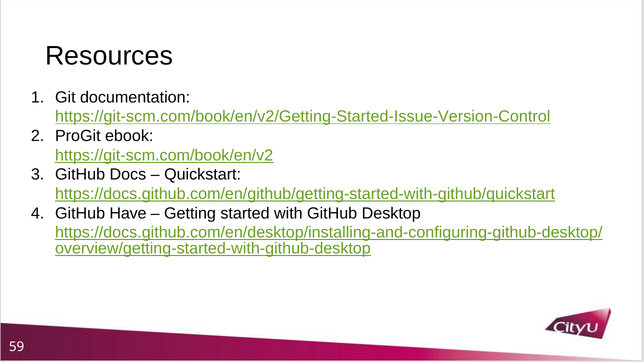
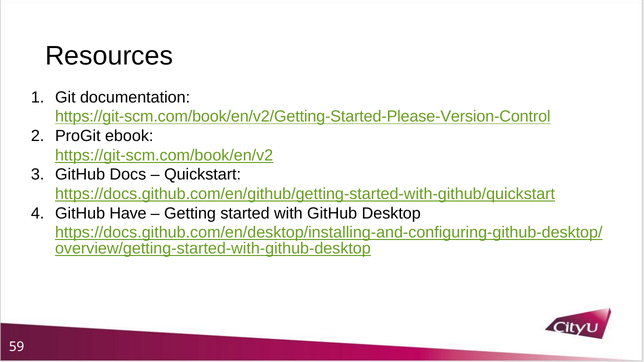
https://git-scm.com/book/en/v2/Getting-Started-Issue-Version-Control: https://git-scm.com/book/en/v2/Getting-Started-Issue-Version-Control -> https://git-scm.com/book/en/v2/Getting-Started-Please-Version-Control (303, 117)
